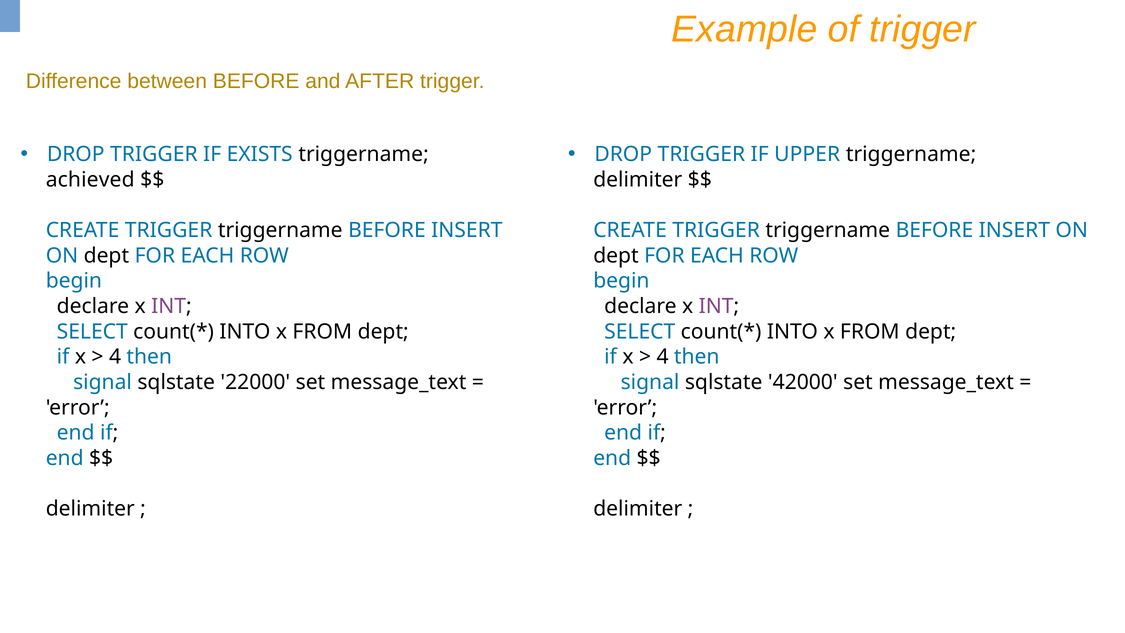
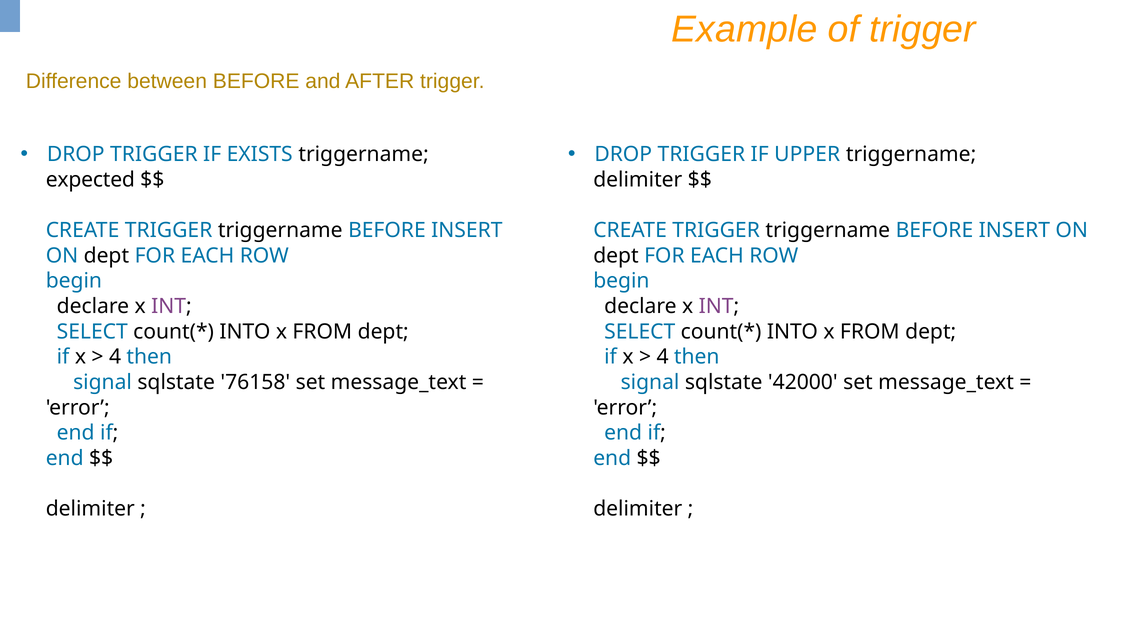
achieved: achieved -> expected (90, 180)
22000: 22000 -> 76158 (255, 382)
